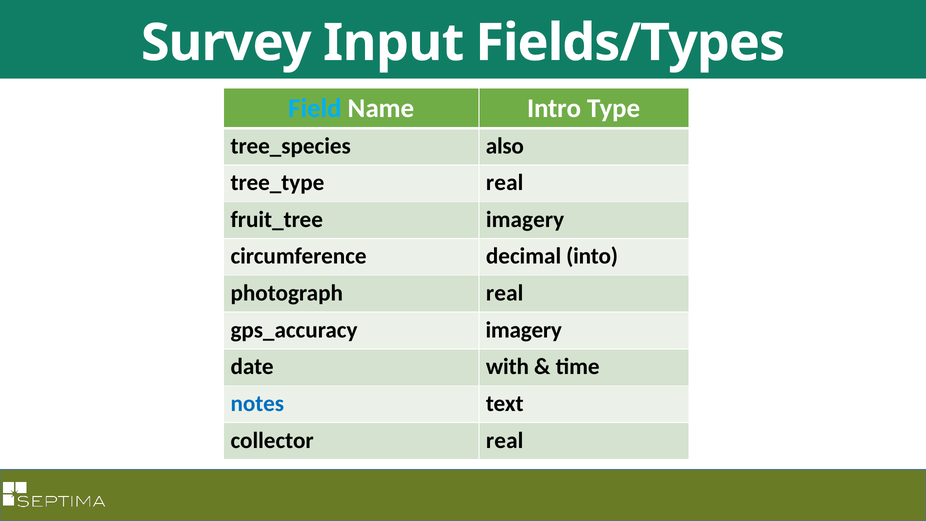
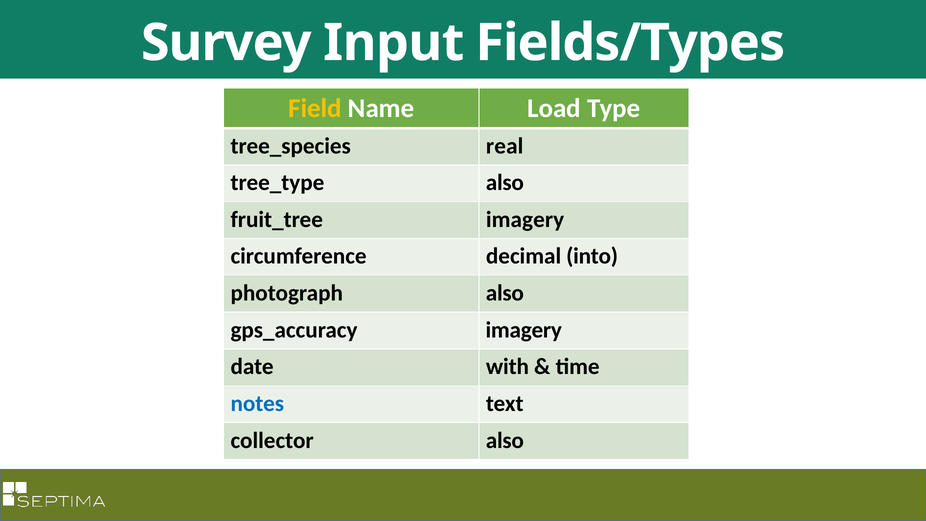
Field colour: light blue -> yellow (315, 108)
Intro: Intro -> Load (554, 108)
also: also -> real (505, 146)
real: real -> also (505, 183)
photograph real: real -> also (505, 293)
collector real: real -> also (505, 440)
